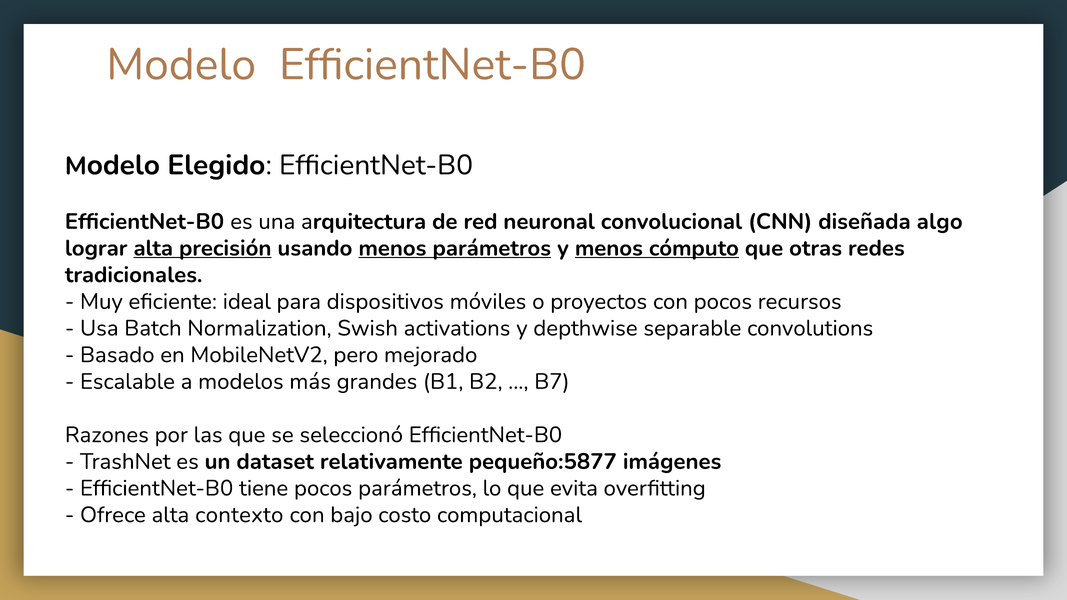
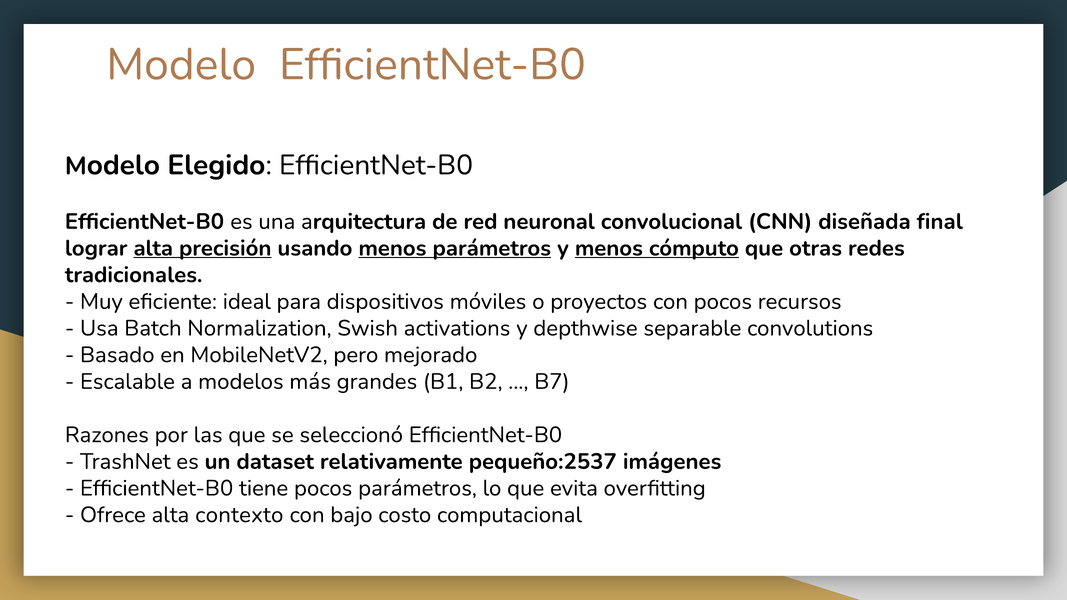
algo: algo -> final (940, 222)
pequeño:5877: pequeño:5877 -> pequeño:2537 (543, 462)
